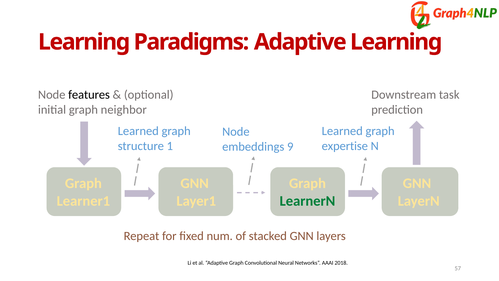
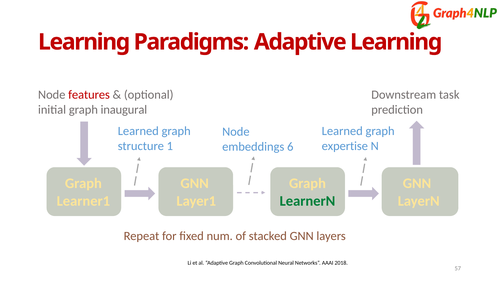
features colour: black -> red (89, 94)
neighbor: neighbor -> inaugural (124, 109)
9: 9 -> 6 (290, 147)
